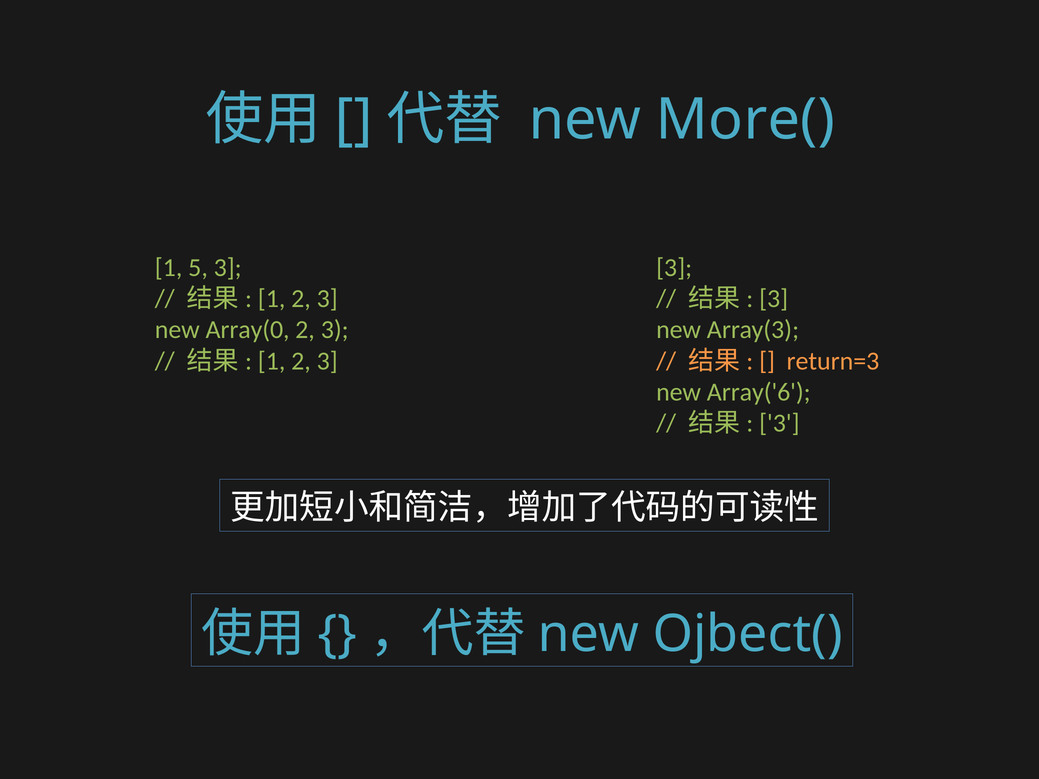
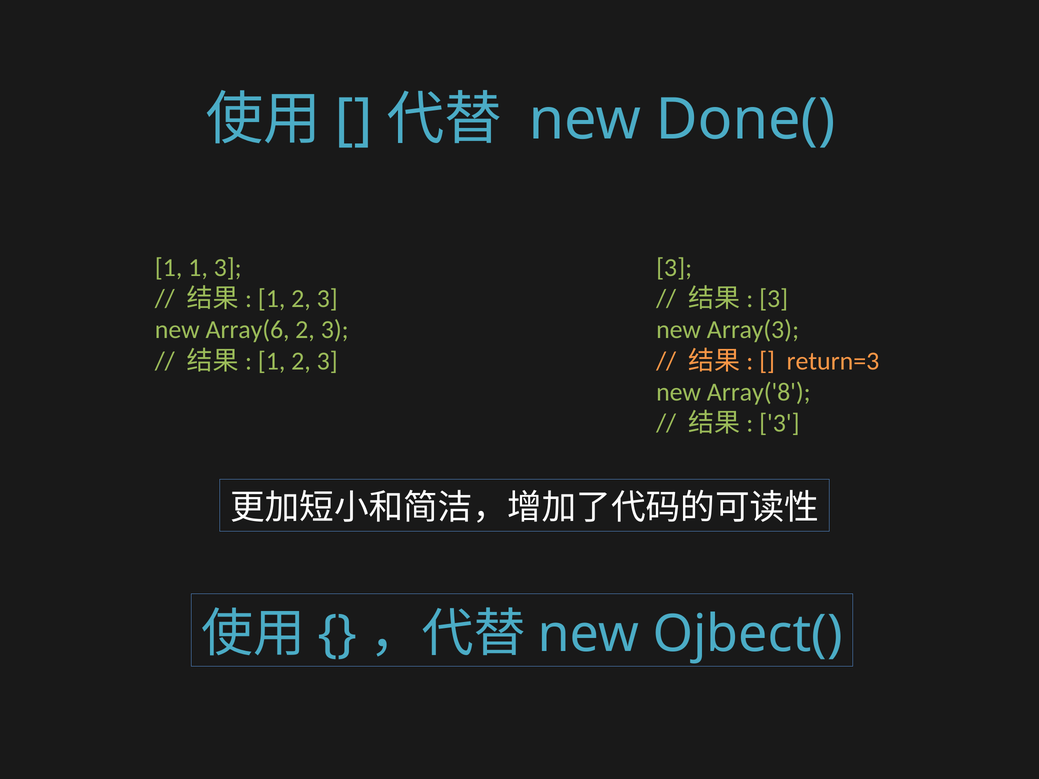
More(: More( -> Done( (746, 119)
1 5: 5 -> 1 (198, 268)
Array(0: Array(0 -> Array(6 (248, 330)
Array('6: Array('6 -> Array('8 (759, 392)
